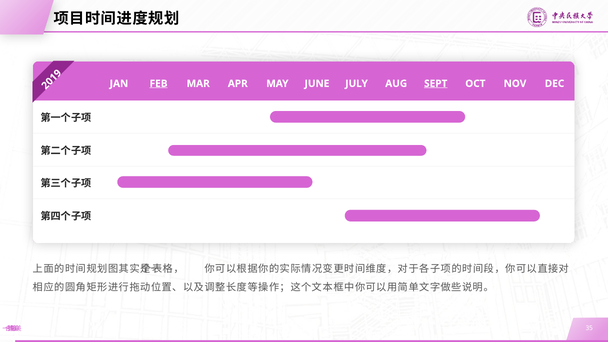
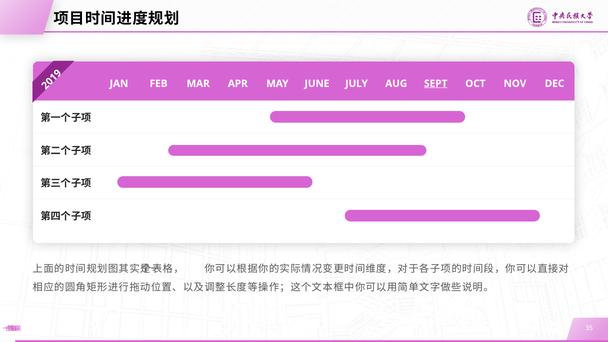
FEB underline: present -> none (159, 84)
